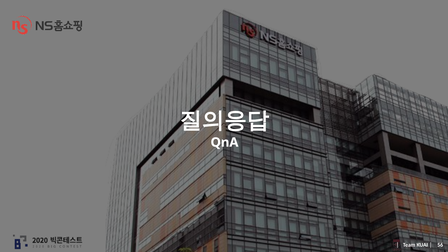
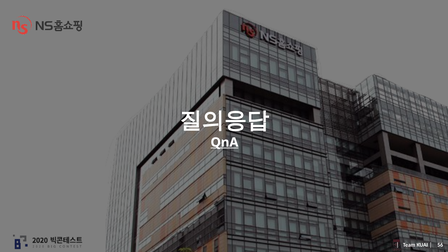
QnA underline: none -> present (224, 142)
